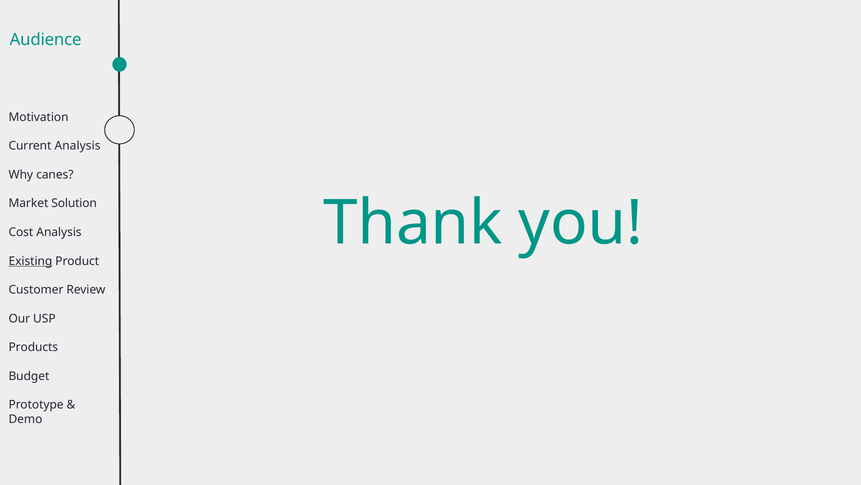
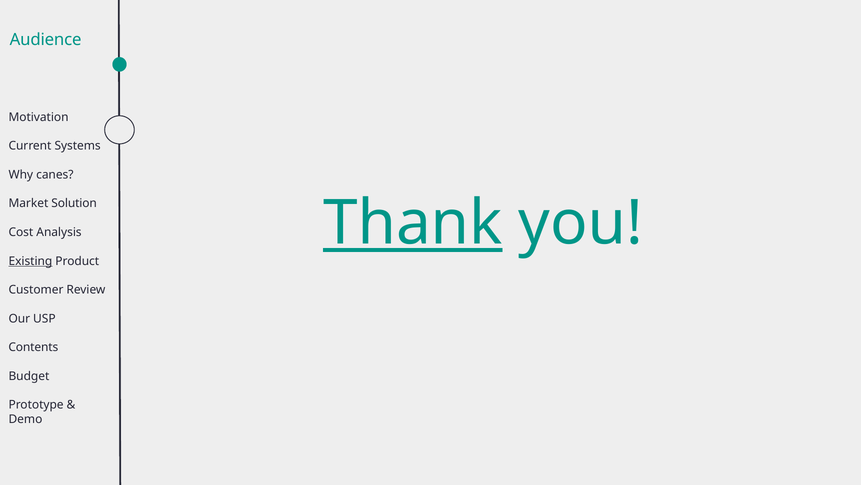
Current Analysis: Analysis -> Systems (78, 146)
Thank underline: none -> present (413, 223)
Products: Products -> Contents (33, 347)
